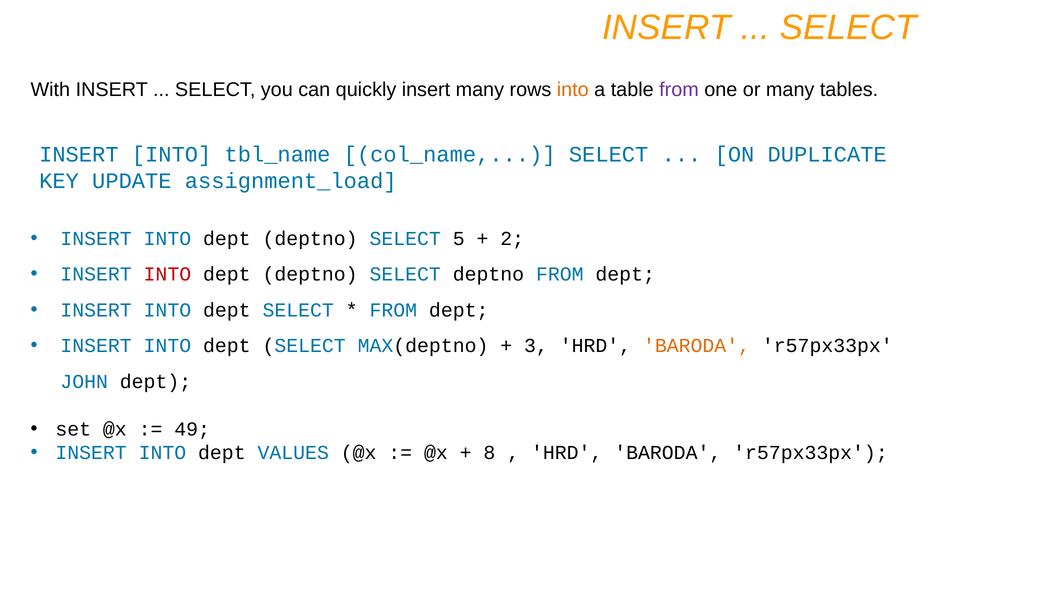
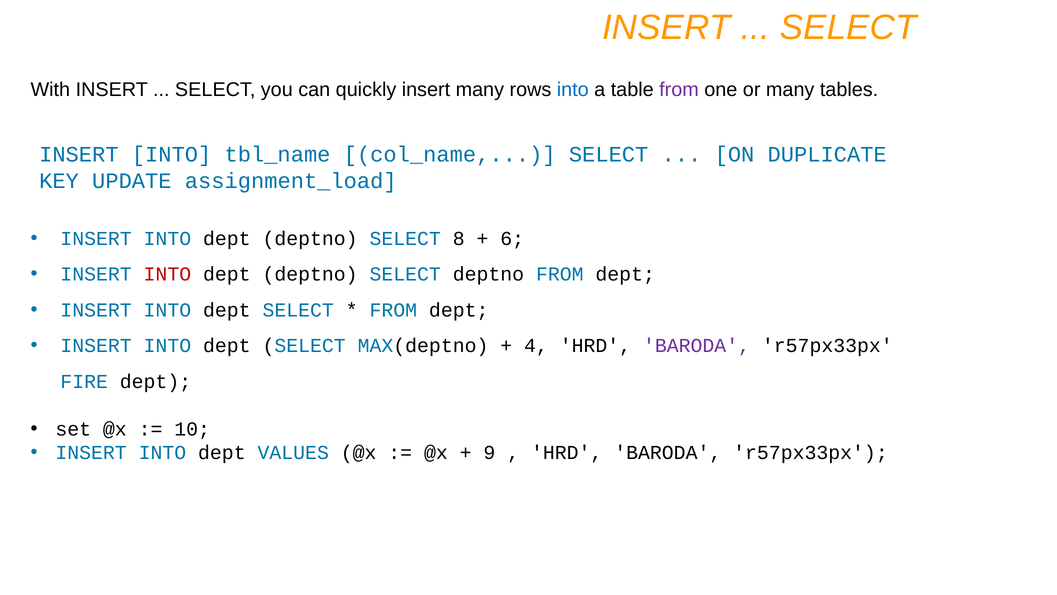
into colour: orange -> blue (573, 90)
5: 5 -> 8 (459, 239)
2: 2 -> 6 (512, 239)
3: 3 -> 4 (536, 346)
BARODA colour: orange -> purple (697, 346)
JOHN: JOHN -> FIRE (84, 381)
49: 49 -> 10 (192, 429)
8: 8 -> 9 (489, 453)
